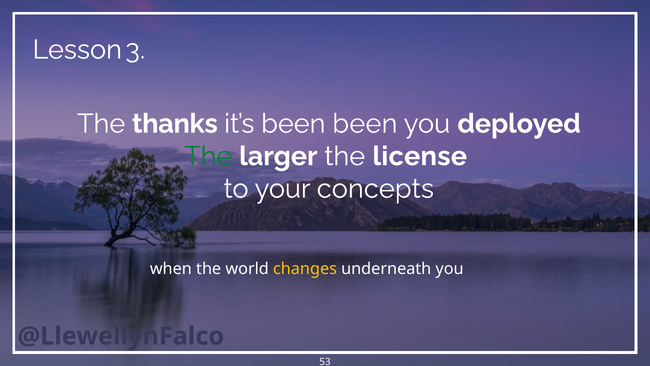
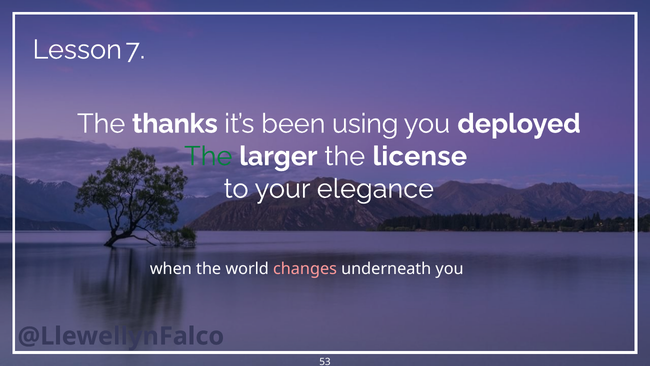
3: 3 -> 7 (135, 50)
been been: been -> using (365, 124)
concepts: concepts -> elegance (375, 189)
changes colour: yellow -> pink (305, 268)
